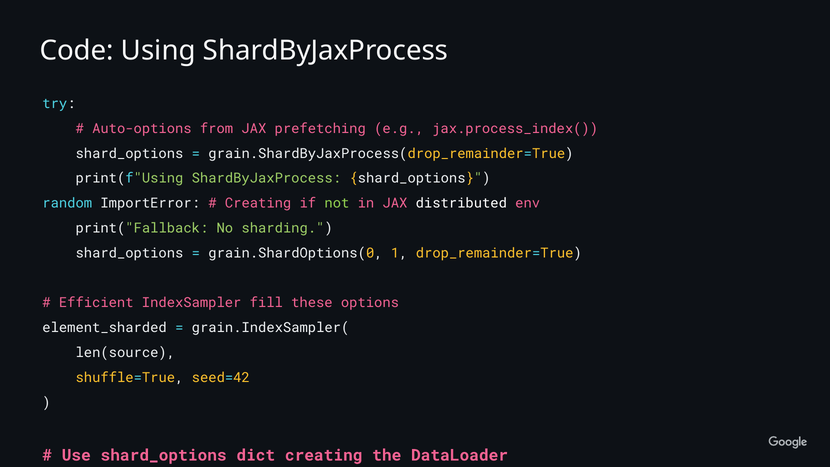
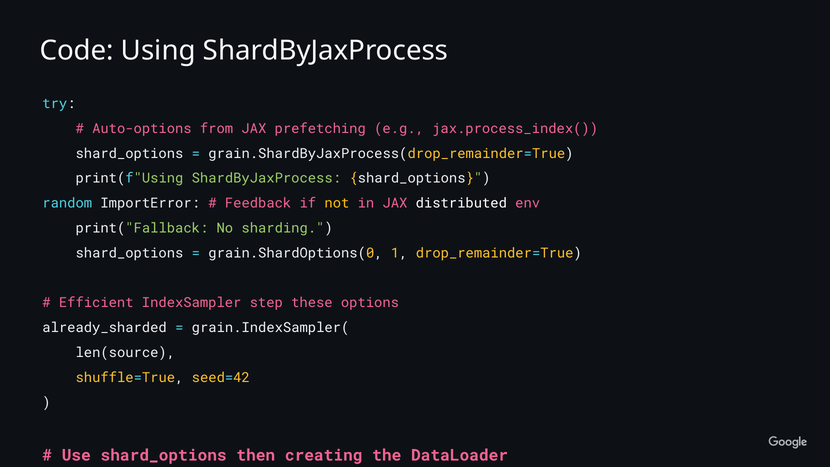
Creating: Creating -> Feedback (258, 203)
not colour: light green -> yellow (337, 203)
fill: fill -> step (266, 303)
element_sharded: element_sharded -> already_sharded (105, 328)
dict: dict -> then (256, 455)
